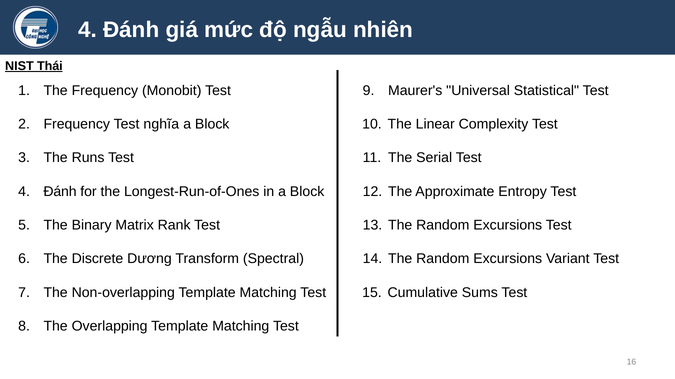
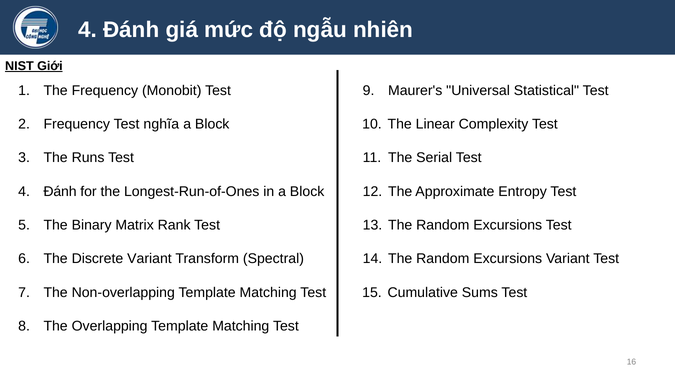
Thái: Thái -> Giới (50, 66)
Discrete Dương: Dương -> Variant (149, 259)
